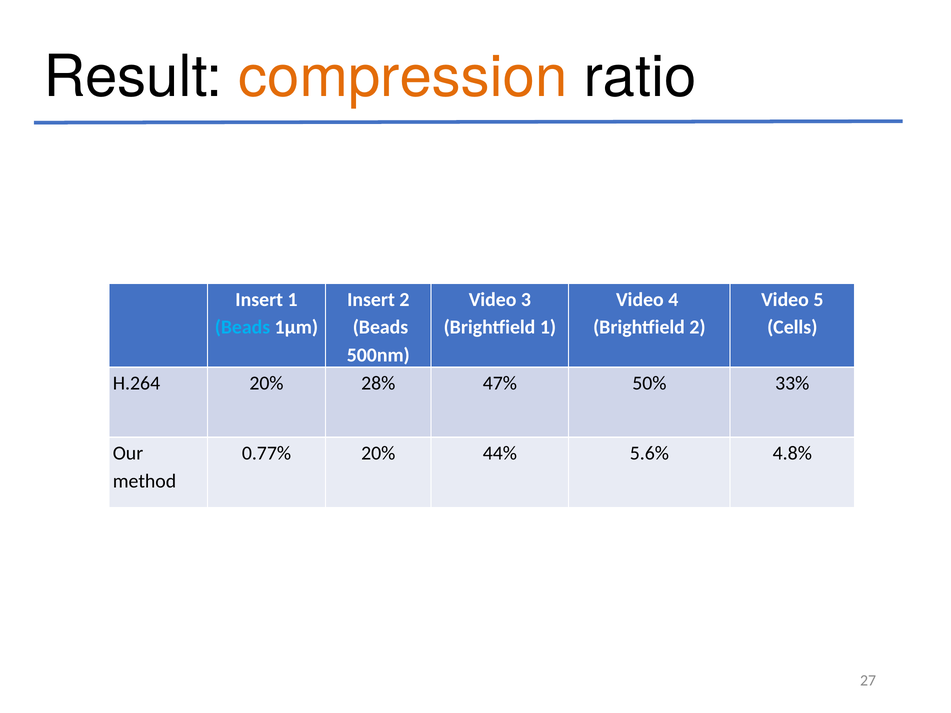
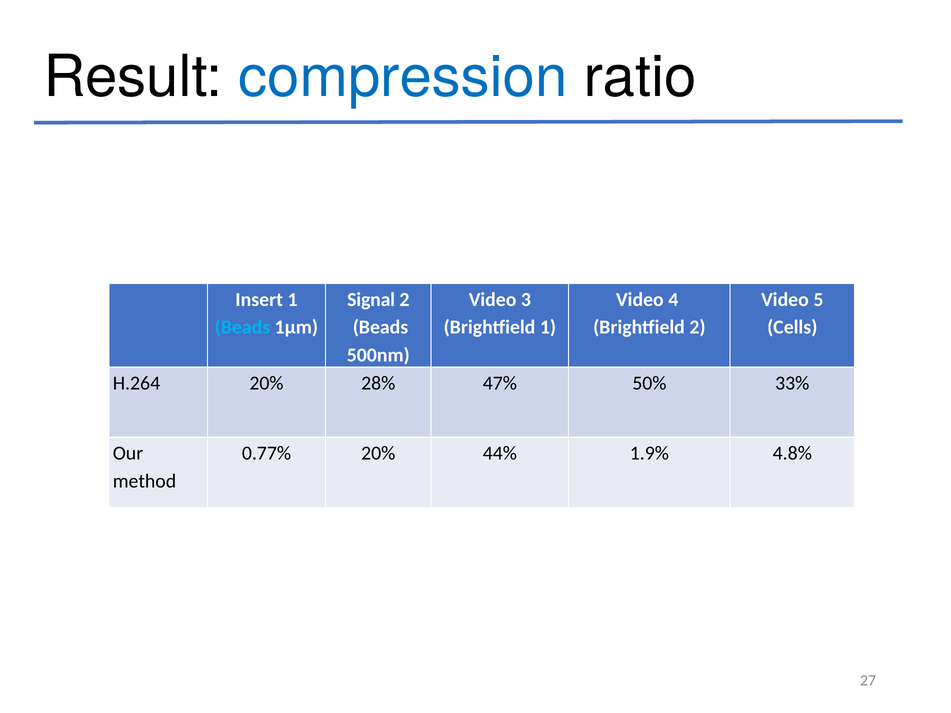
compression colour: orange -> blue (403, 77)
Insert: Insert -> Signal (371, 300)
5.6%: 5.6% -> 1.9% (649, 453)
